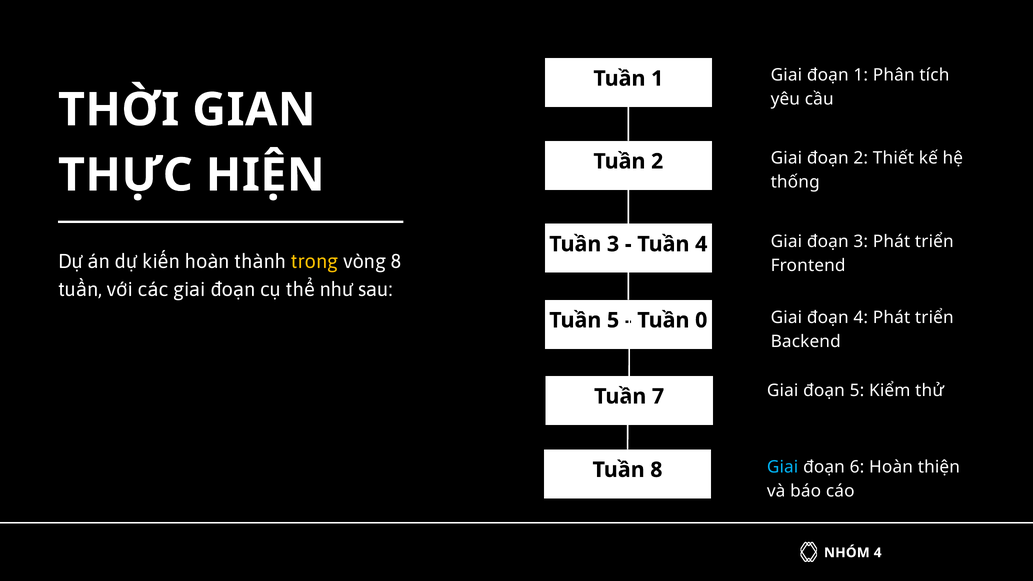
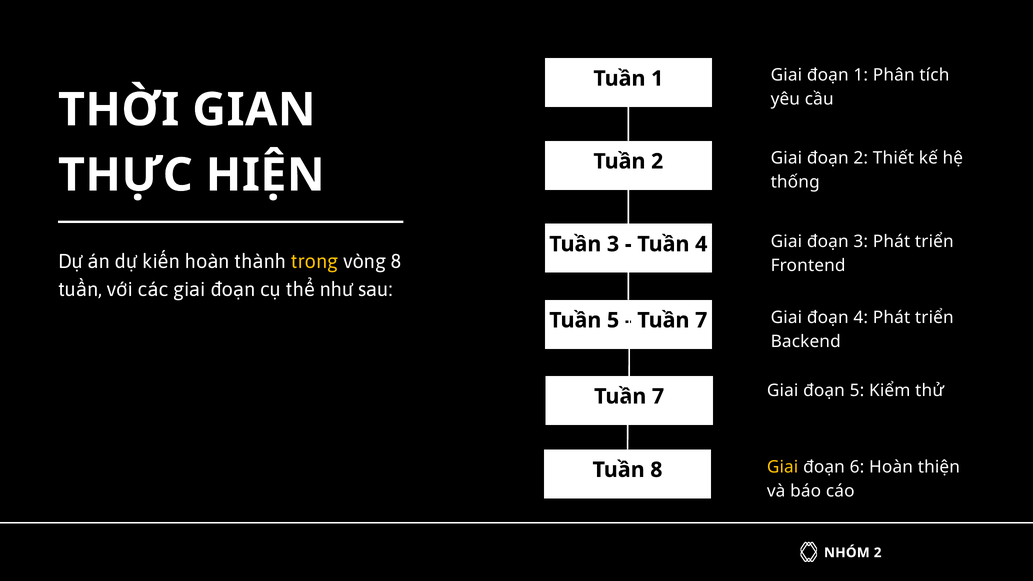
0: 0 -> 7 (701, 320)
Giai colour: light blue -> yellow (783, 467)
NHÓM 4: 4 -> 2 (878, 553)
